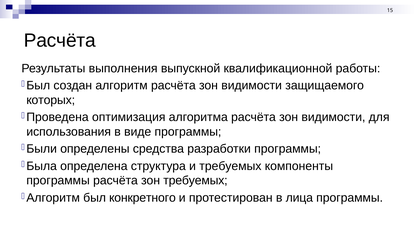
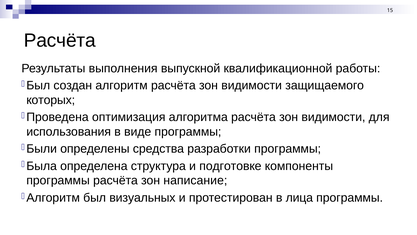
и требуемых: требуемых -> подготовке (230, 166)
зон требуемых: требуемых -> написание (195, 180)
конкретного: конкретного -> визуальных (142, 197)
